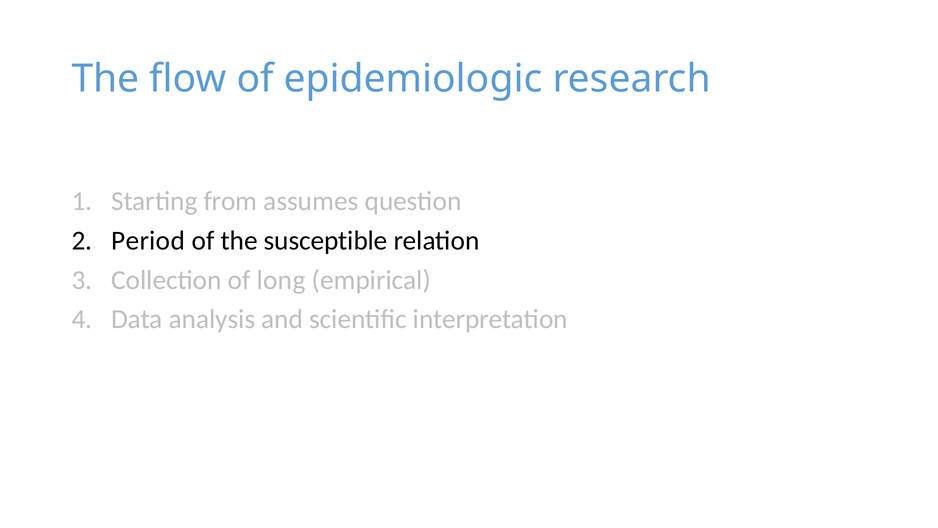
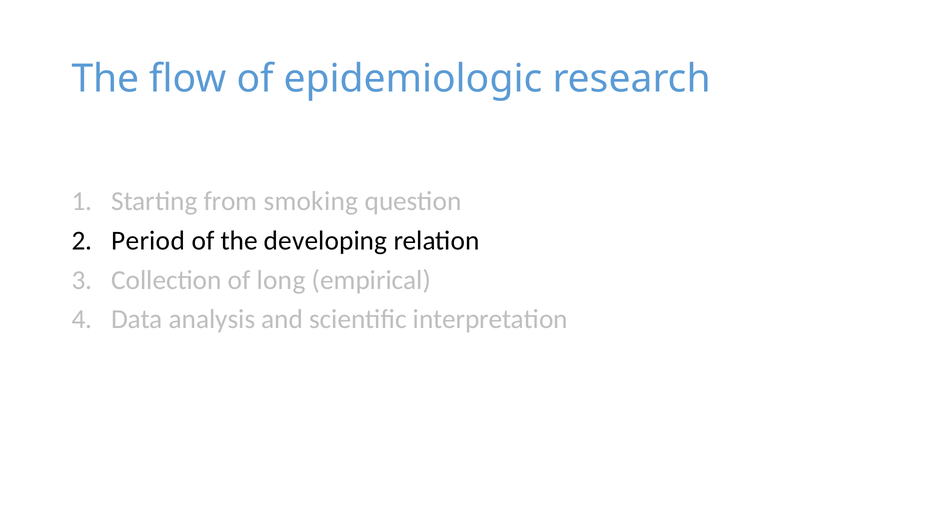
assumes: assumes -> smoking (311, 201)
susceptible: susceptible -> developing (326, 241)
